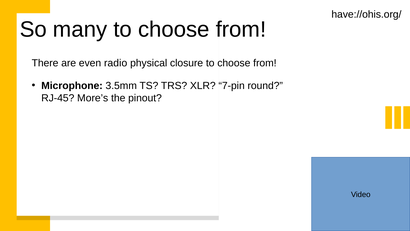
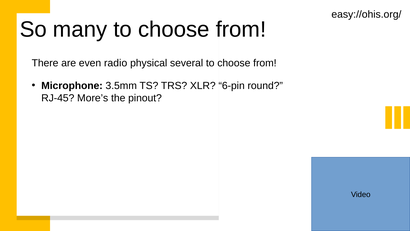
have://ohis.org/: have://ohis.org/ -> easy://ohis.org/ (366, 14)
closure: closure -> several (187, 63)
7-pin: 7-pin -> 6-pin (232, 86)
